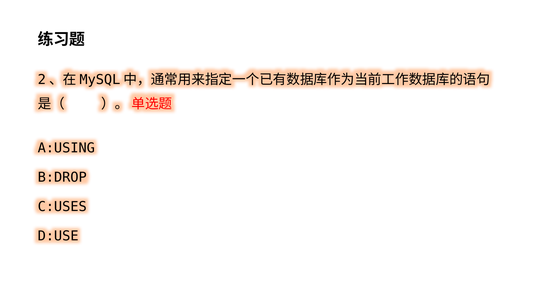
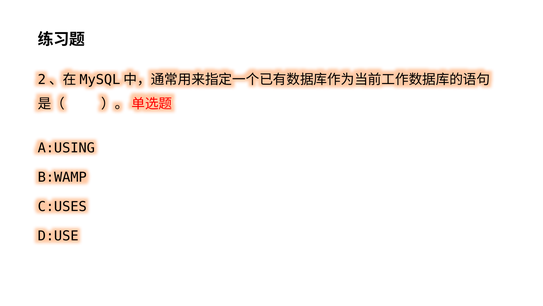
B:DROP: B:DROP -> B:WAMP (62, 177)
